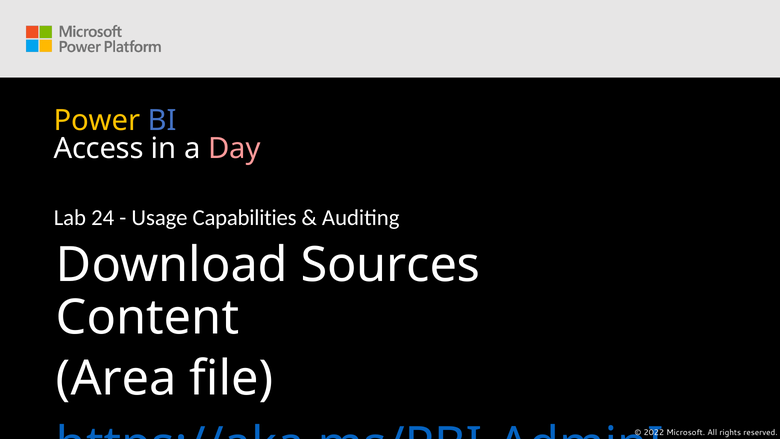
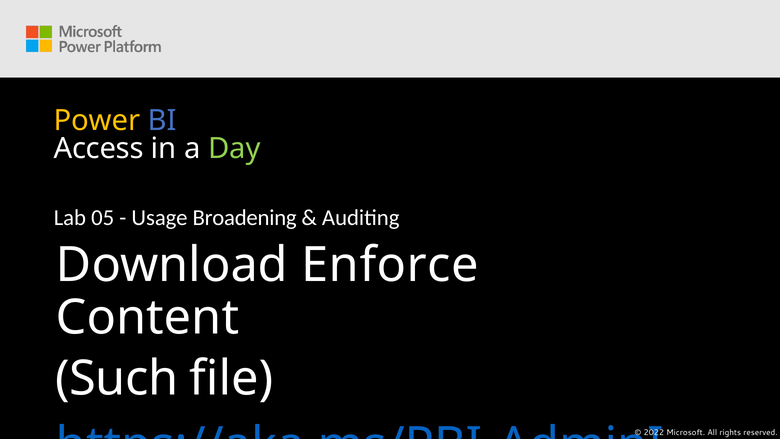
Day colour: pink -> light green (234, 148)
24: 24 -> 05 (103, 218)
Capabilities: Capabilities -> Broadening (245, 218)
Sources: Sources -> Enforce (390, 265)
Area: Area -> Such (117, 378)
